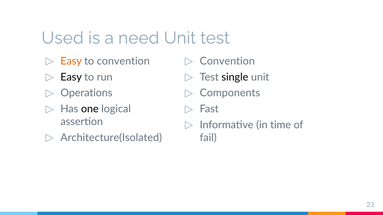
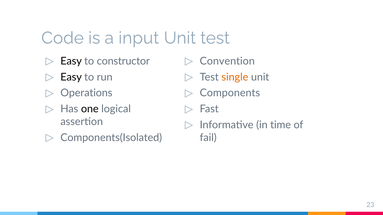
Used: Used -> Code (63, 38)
need: need -> input (139, 38)
Easy colour: orange -> black (71, 61)
to convention: convention -> constructor (123, 61)
single colour: black -> orange (235, 77)
Architecture(Isolated: Architecture(Isolated -> Components(Isolated (111, 138)
